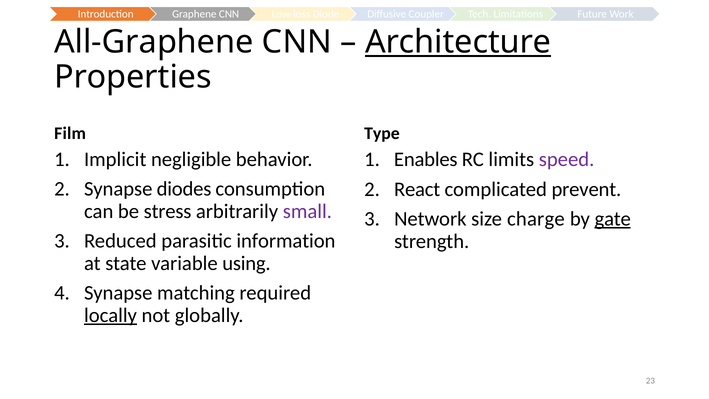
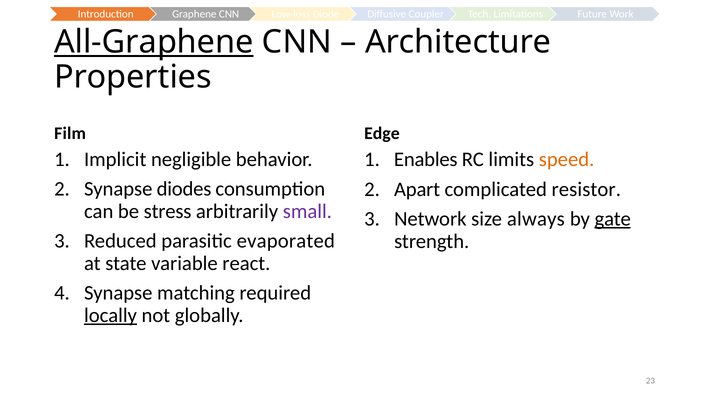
All-Graphene underline: none -> present (154, 42)
Architecture underline: present -> none (458, 42)
Type: Type -> Edge (382, 133)
speed colour: purple -> orange (567, 159)
React: React -> Apart (417, 189)
prevent: prevent -> resistor (586, 189)
charge: charge -> always (536, 219)
information: information -> evaporated (286, 241)
using: using -> react (246, 263)
